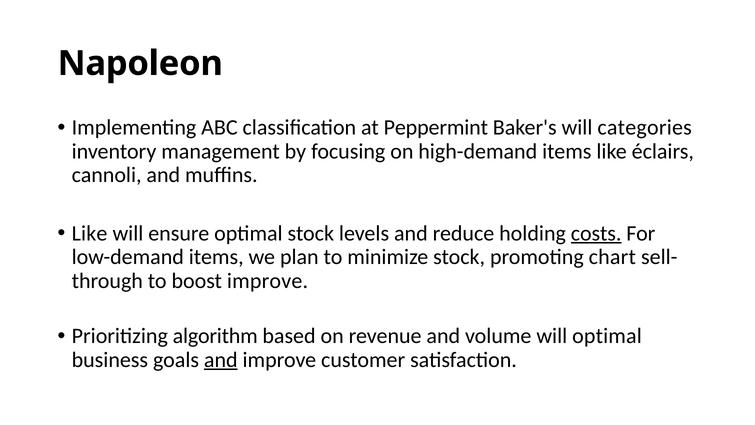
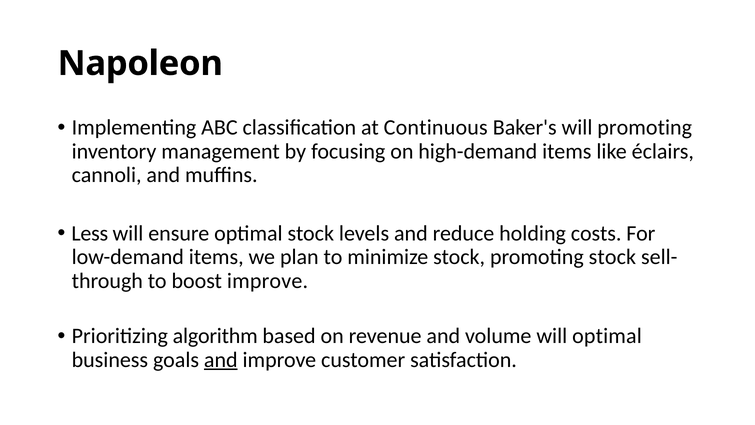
Peppermint: Peppermint -> Continuous (436, 128)
will categories: categories -> promoting (645, 128)
Like: Like -> Less (90, 233)
costs underline: present -> none (596, 233)
promoting chart: chart -> stock (612, 257)
